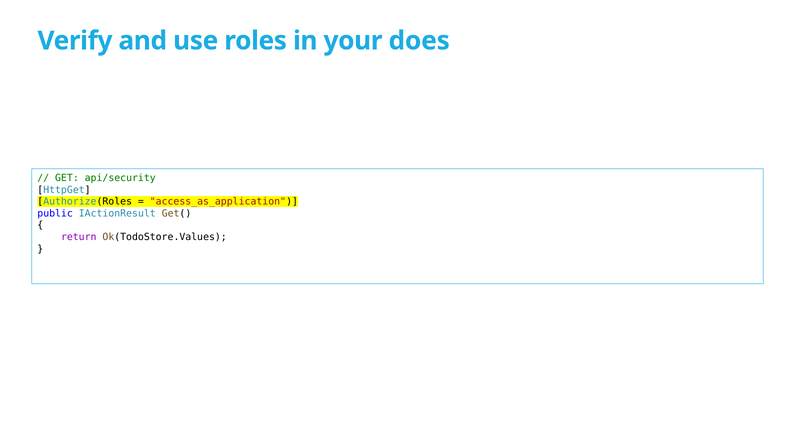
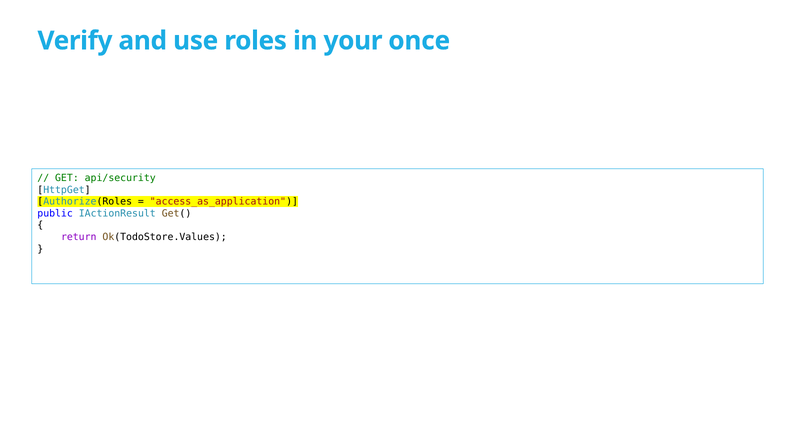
does: does -> once (419, 41)
